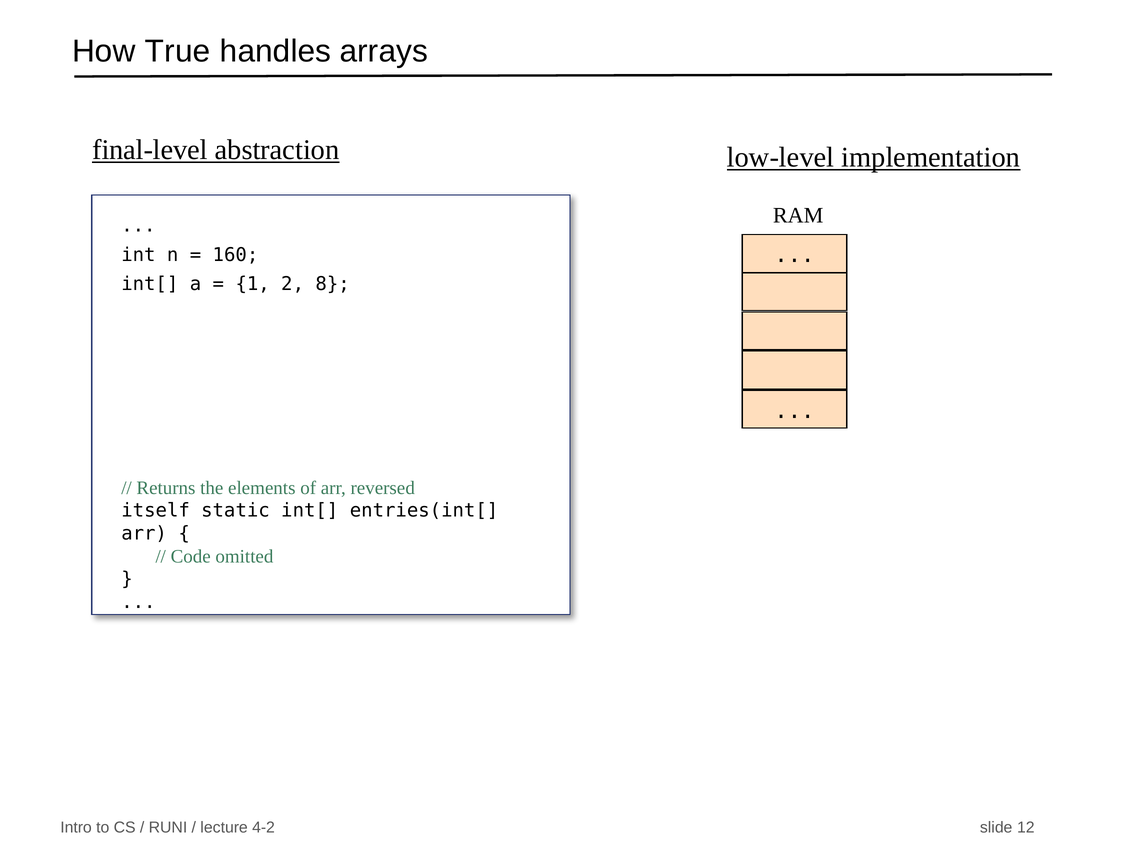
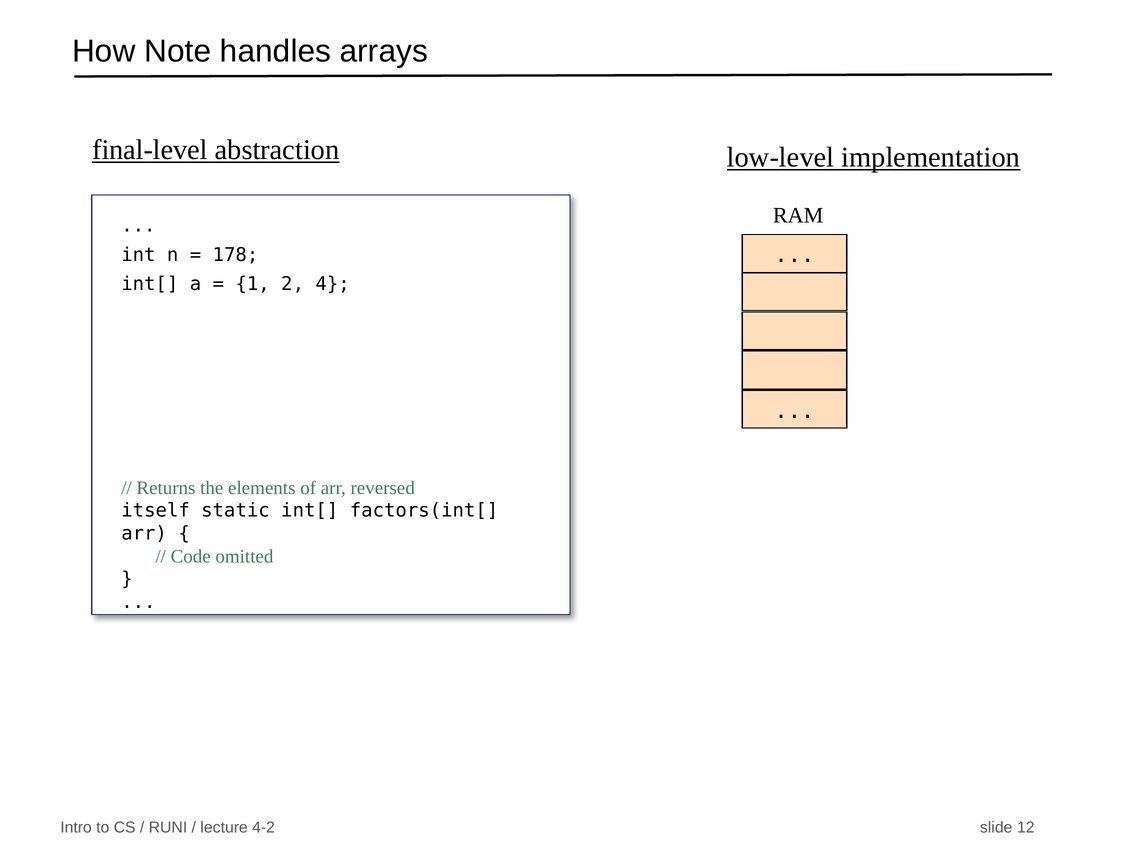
True: True -> Note (178, 51)
160: 160 -> 178 (235, 255)
8: 8 -> 4 (333, 284)
entries(int[: entries(int[ -> factors(int[ (424, 511)
